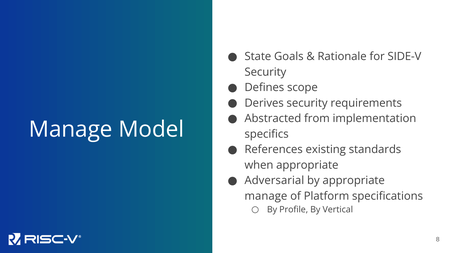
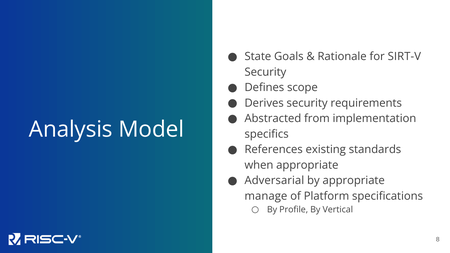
SIDE-V: SIDE-V -> SIRT-V (404, 57)
Manage: Manage -> Analysis (71, 129)
